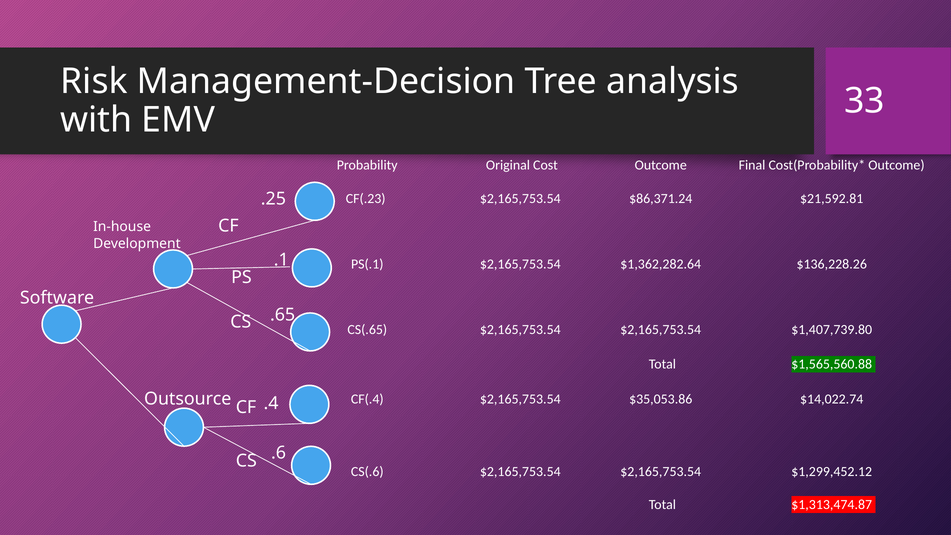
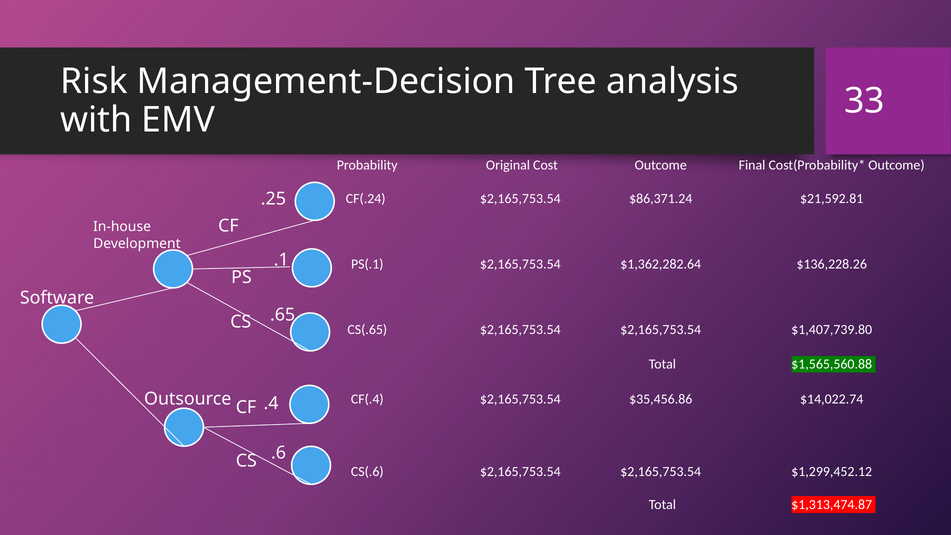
CF(.23: CF(.23 -> CF(.24 (366, 199)
$35,053.86: $35,053.86 -> $35,456.86 (661, 399)
